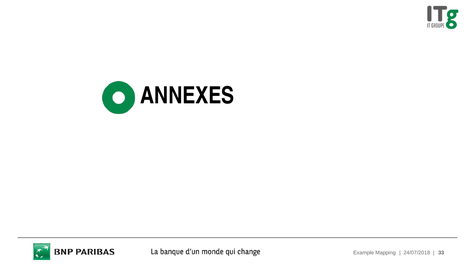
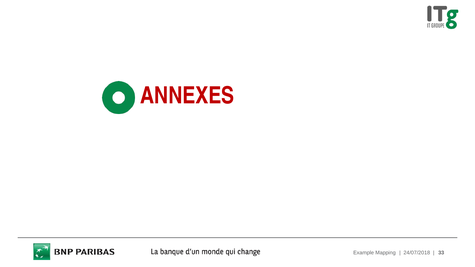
ANNEXES colour: black -> red (187, 96)
